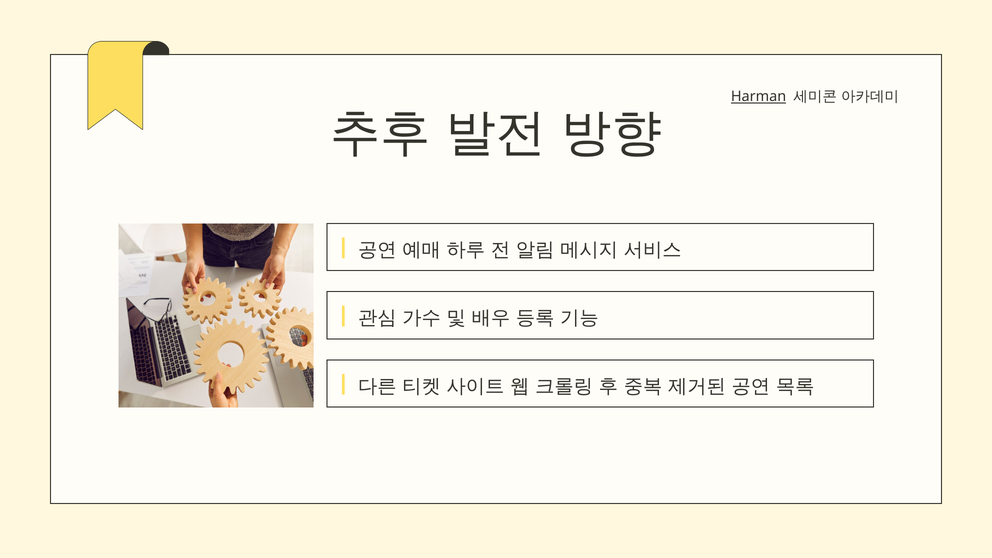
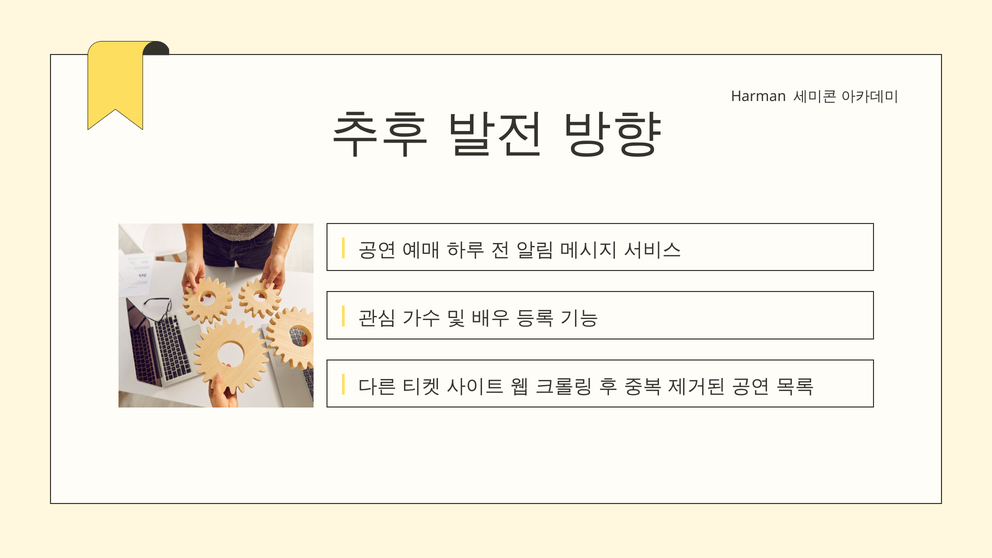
Harman underline: present -> none (759, 97)
